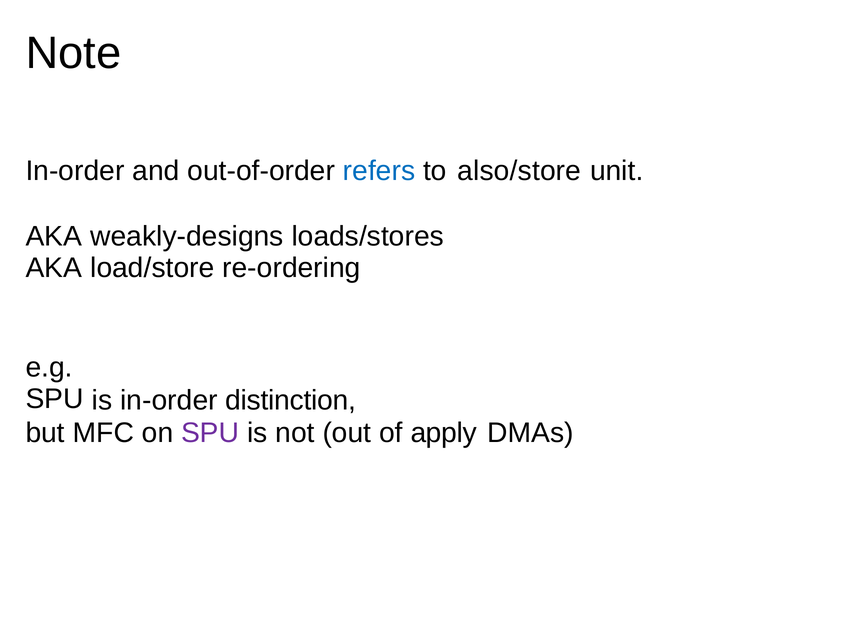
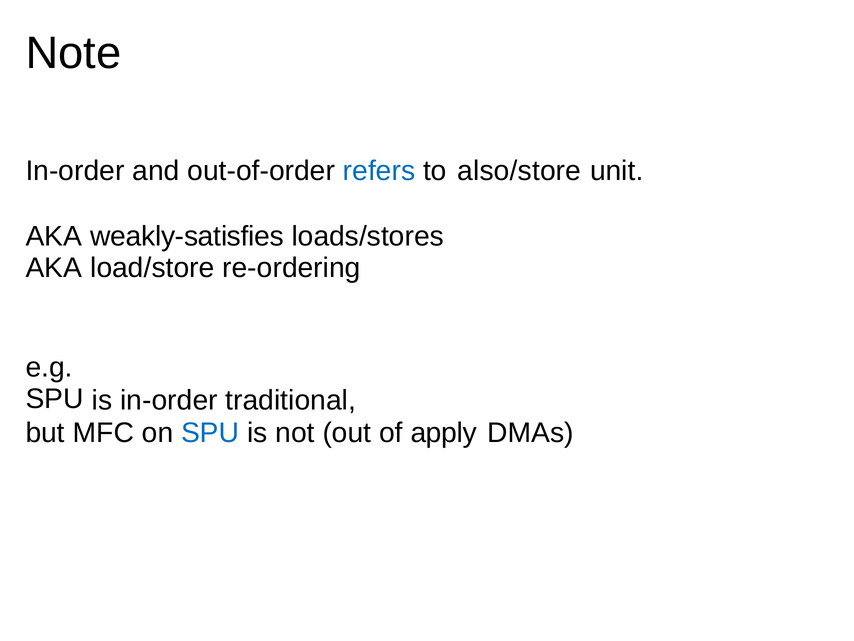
weakly-designs: weakly-designs -> weakly-satisfies (187, 236)
distinction: distinction -> traditional (291, 400)
SPU colour: purple -> blue (210, 433)
